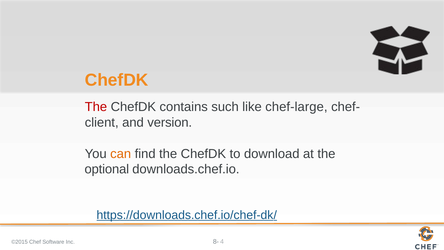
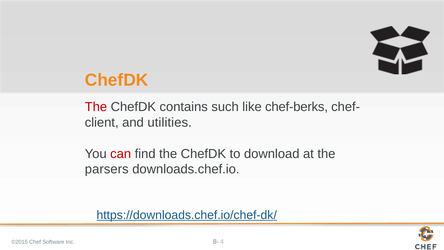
chef-large: chef-large -> chef-berks (297, 107)
version: version -> utilities (170, 122)
can colour: orange -> red (121, 154)
optional: optional -> parsers (107, 169)
